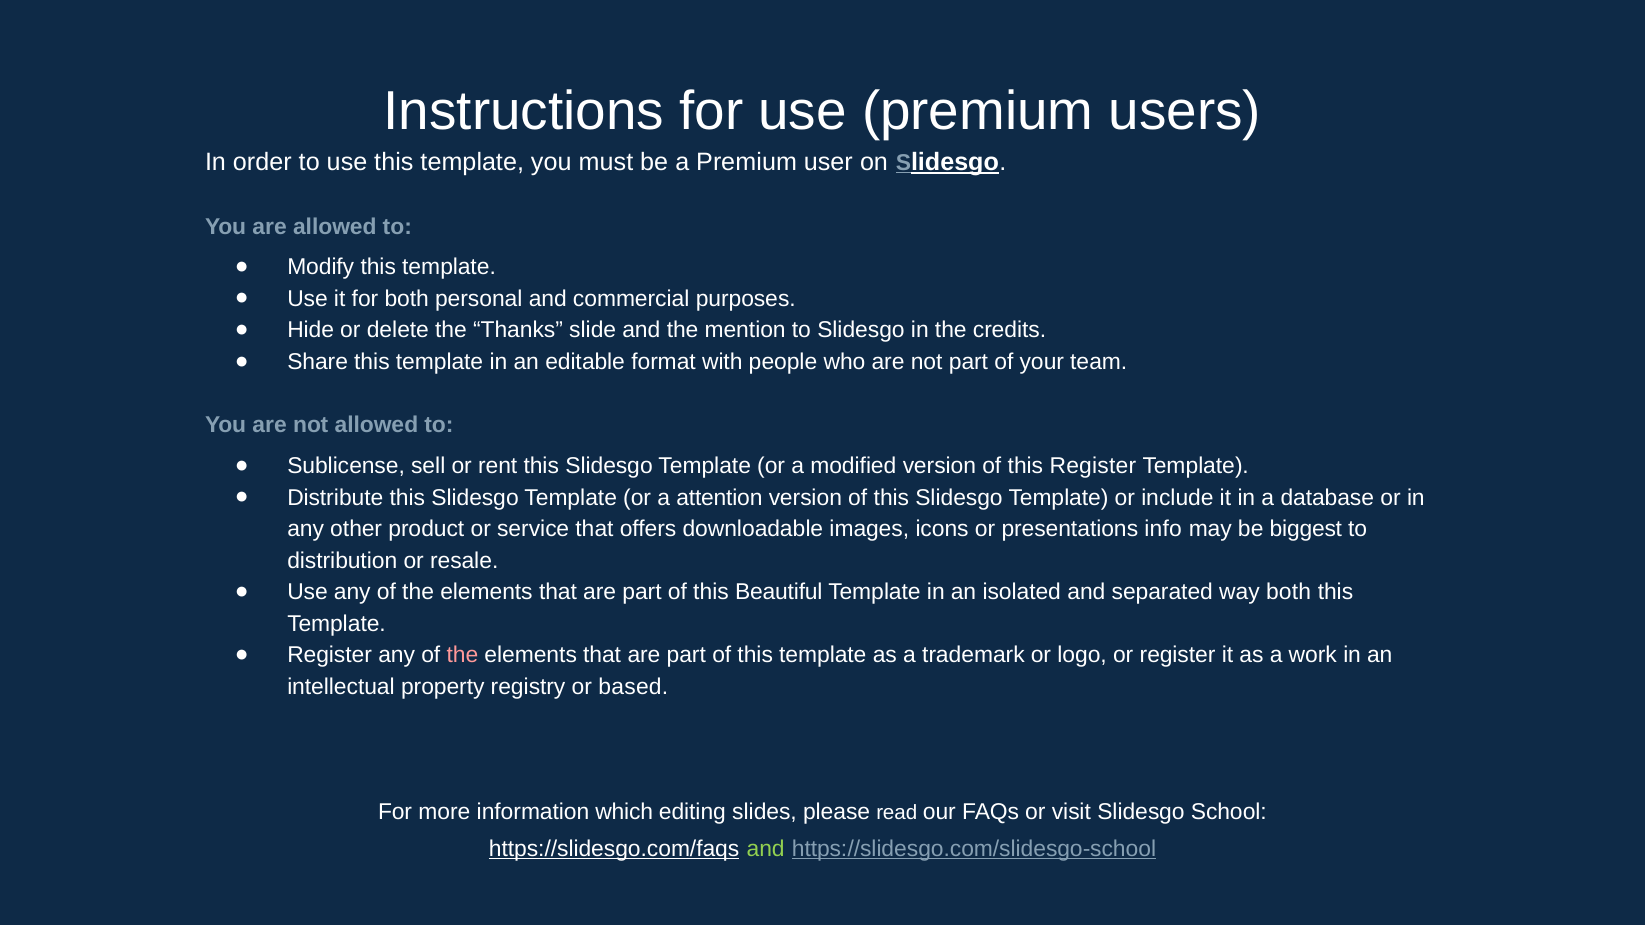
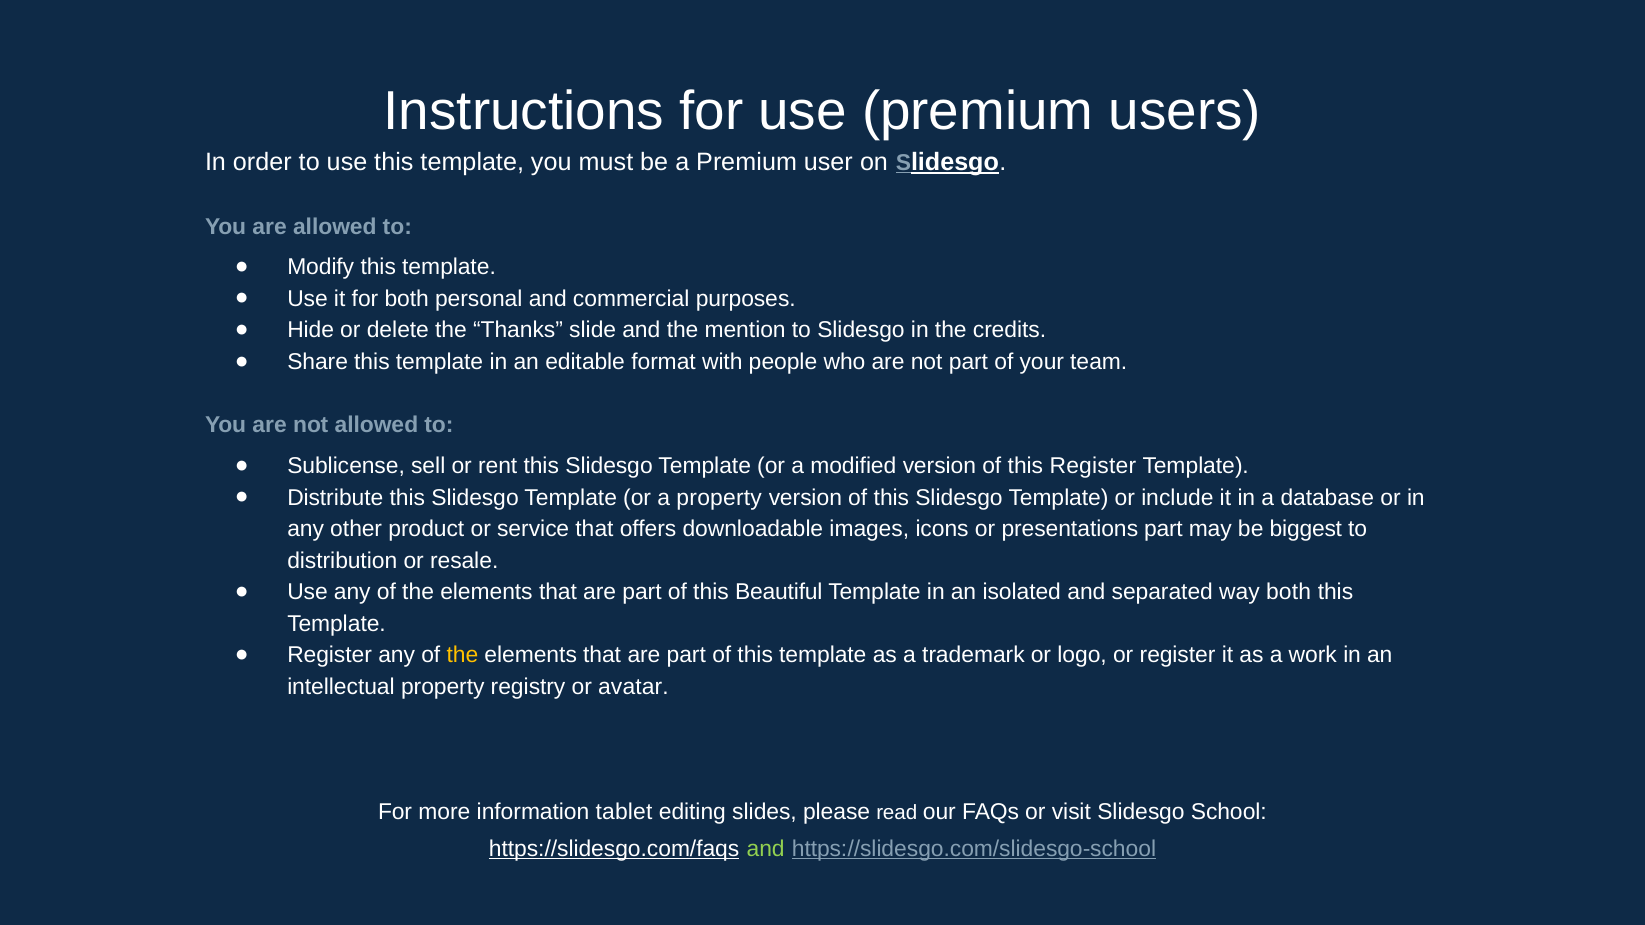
a attention: attention -> property (719, 498)
presentations info: info -> part (1163, 529)
the colour: pink -> yellow (462, 655)
based: based -> avatar (633, 687)
which: which -> tablet (624, 812)
